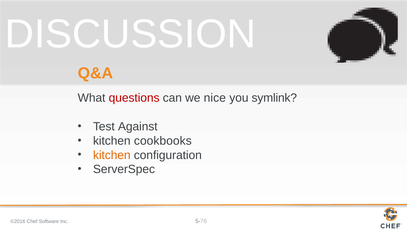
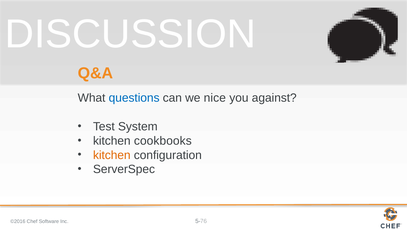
questions colour: red -> blue (134, 98)
symlink: symlink -> against (274, 98)
Against: Against -> System (138, 127)
